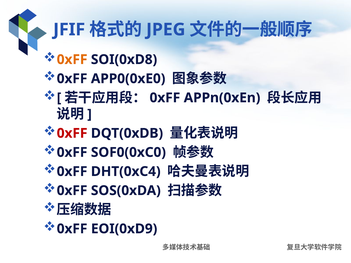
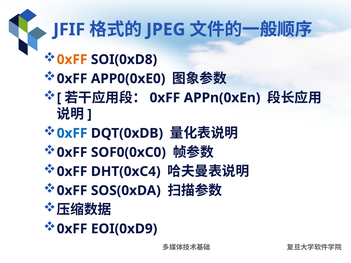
0xFF colour: red -> blue (72, 133)
